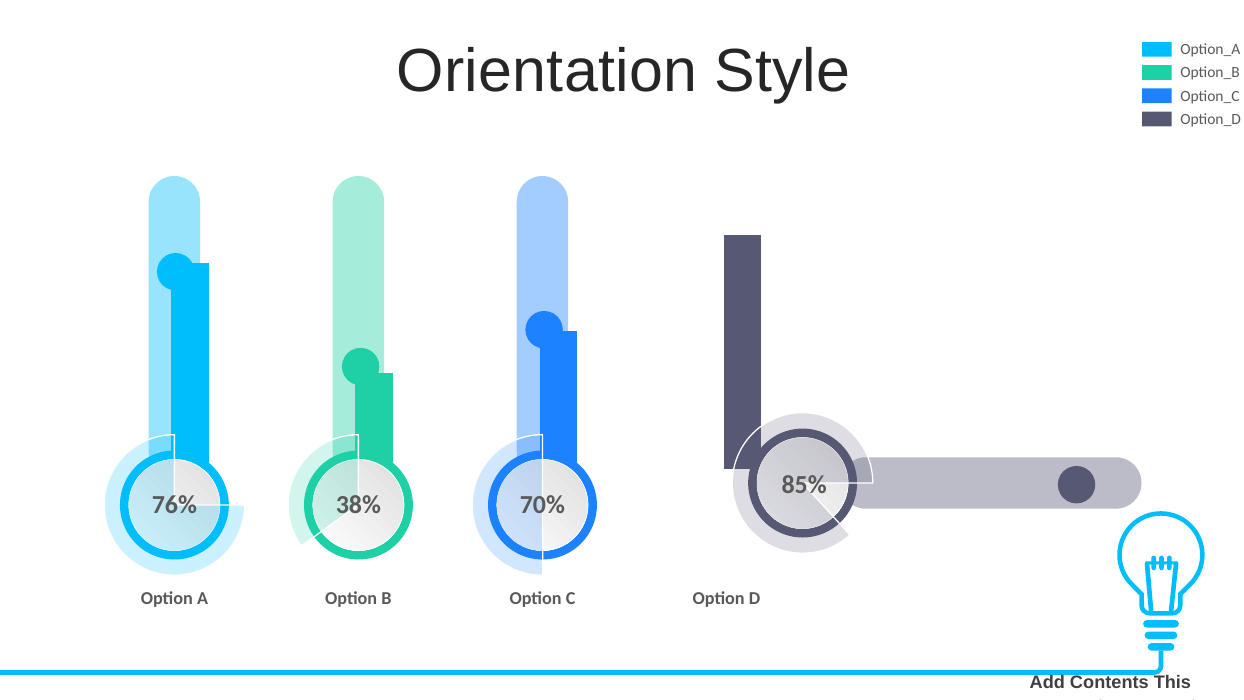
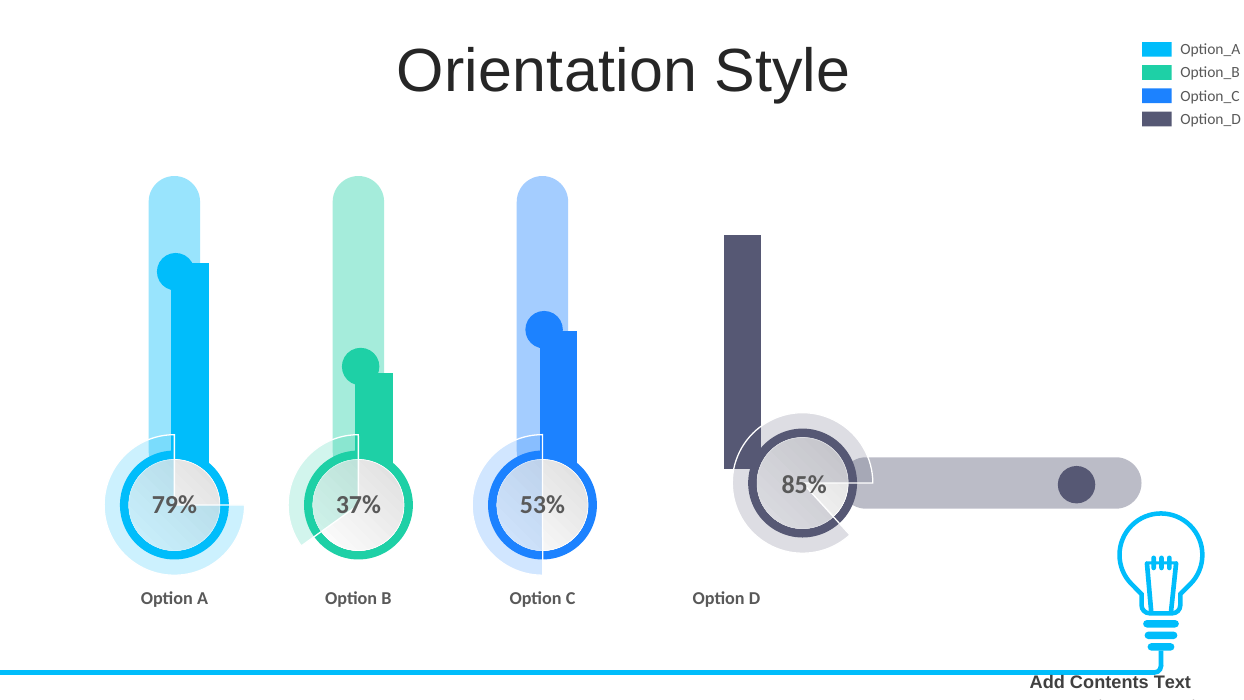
76%: 76% -> 79% (174, 505)
38%: 38% -> 37% (358, 505)
70%: 70% -> 53% (542, 505)
Contents This: This -> Text (1172, 682)
